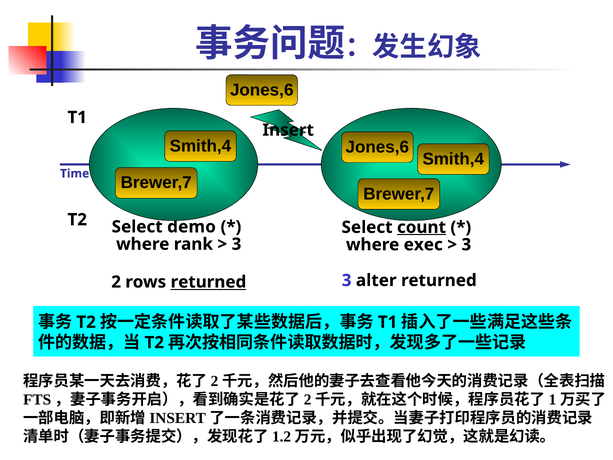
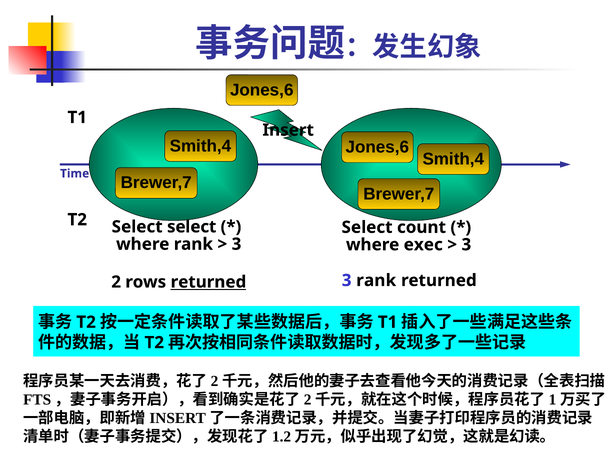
Select demo: demo -> select (192, 227)
count underline: present -> none (421, 227)
3 alter: alter -> rank (376, 280)
